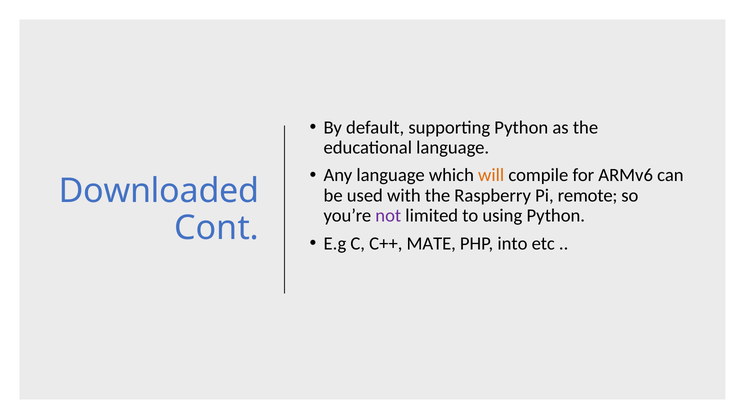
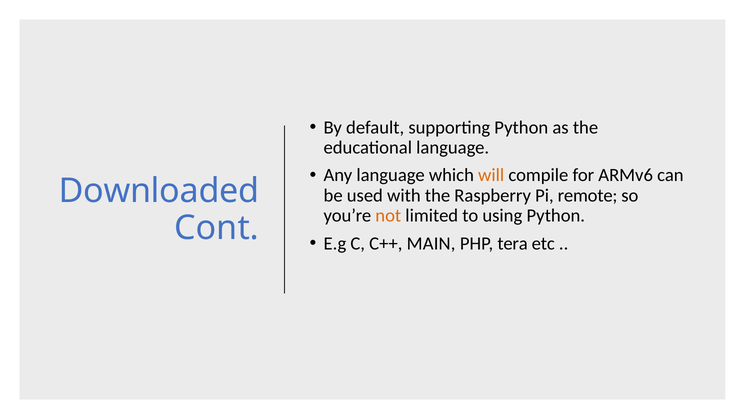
not colour: purple -> orange (388, 216)
MATE: MATE -> MAIN (431, 243)
into: into -> tera (513, 243)
